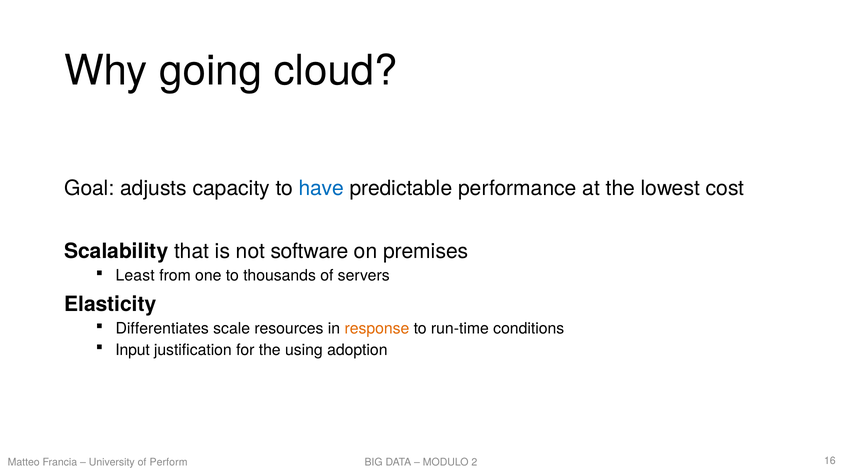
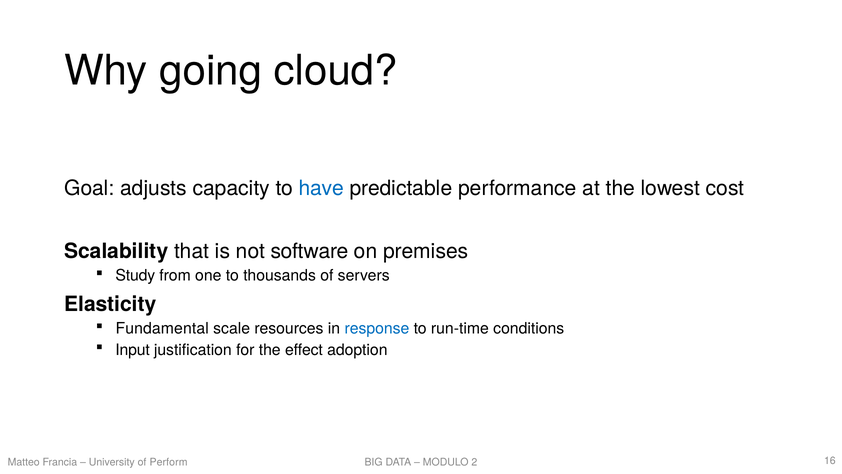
Least: Least -> Study (135, 275)
Differentiates: Differentiates -> Fundamental (162, 328)
response colour: orange -> blue (377, 328)
using: using -> effect (304, 350)
